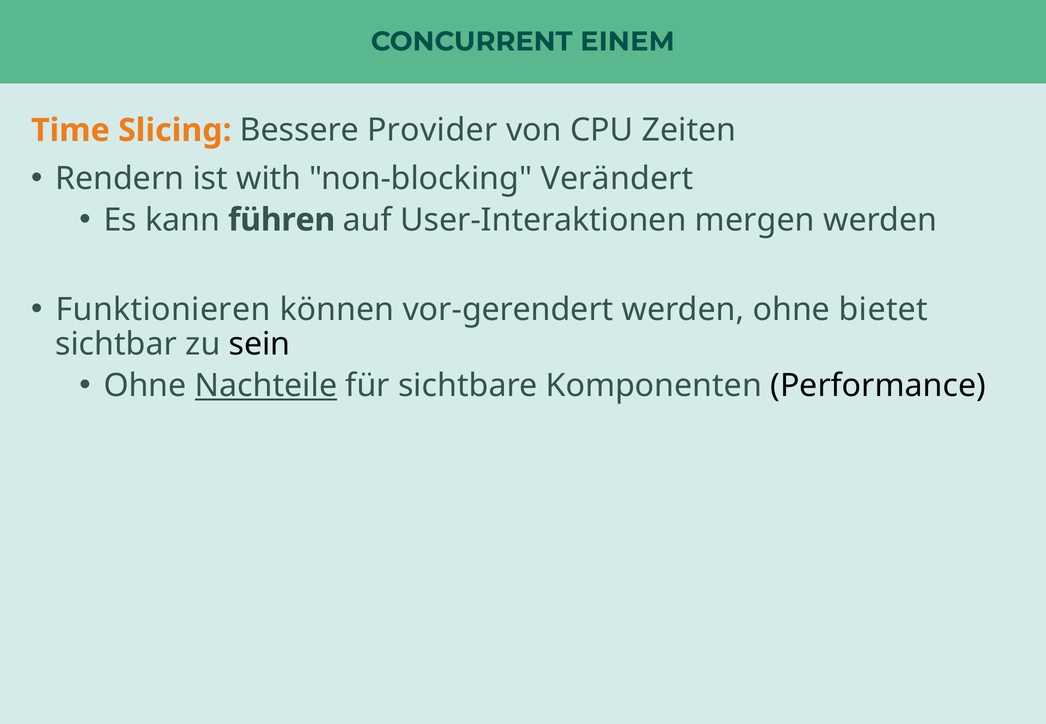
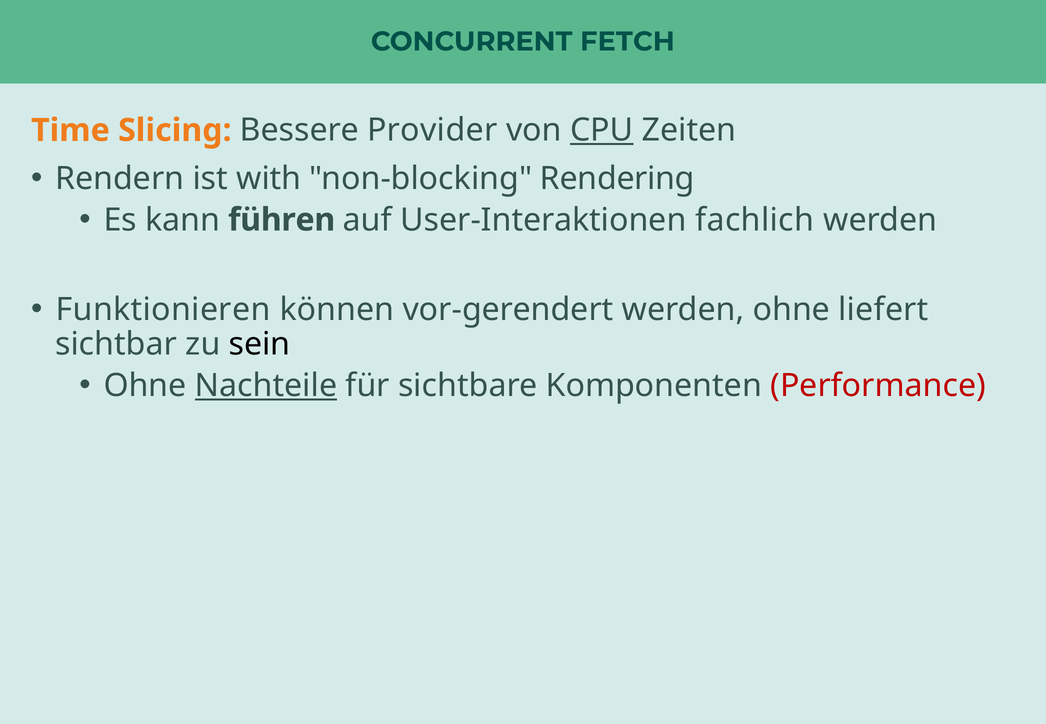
EINEM: EINEM -> FETCH (627, 41)
CPU underline: none -> present (602, 130)
Verändert: Verändert -> Rendering (617, 179)
mergen: mergen -> fachlich (755, 220)
bietet: bietet -> liefert (883, 310)
Performance colour: black -> red (878, 386)
